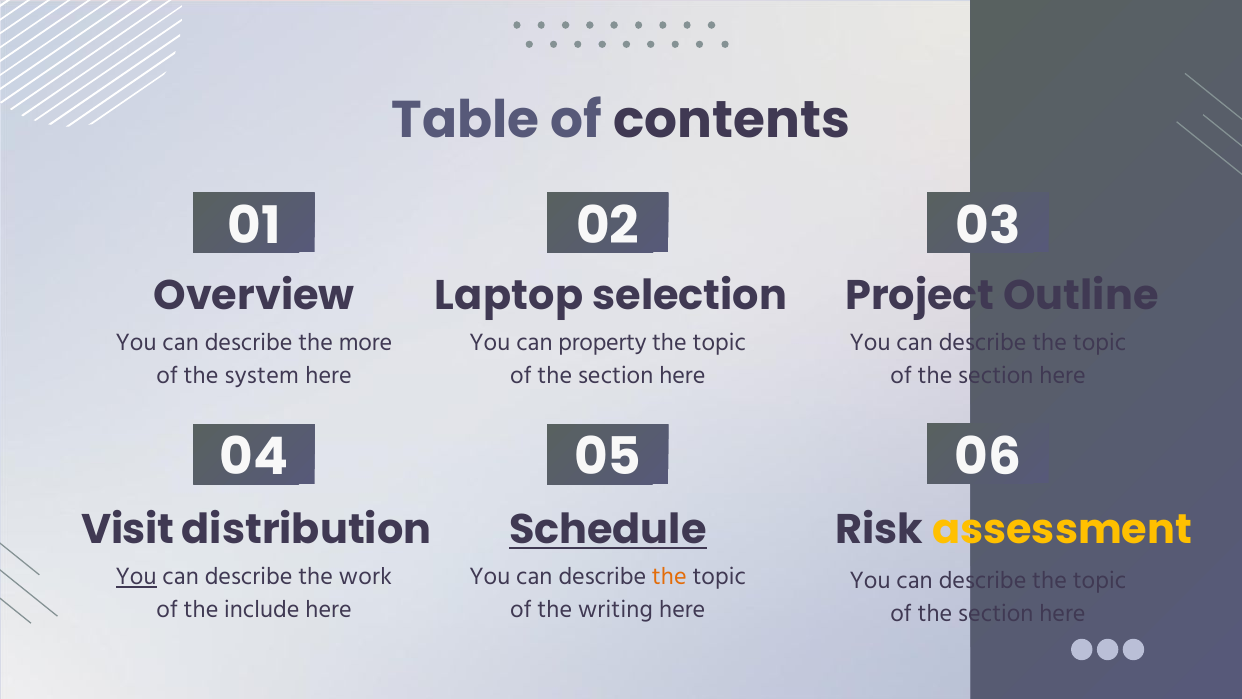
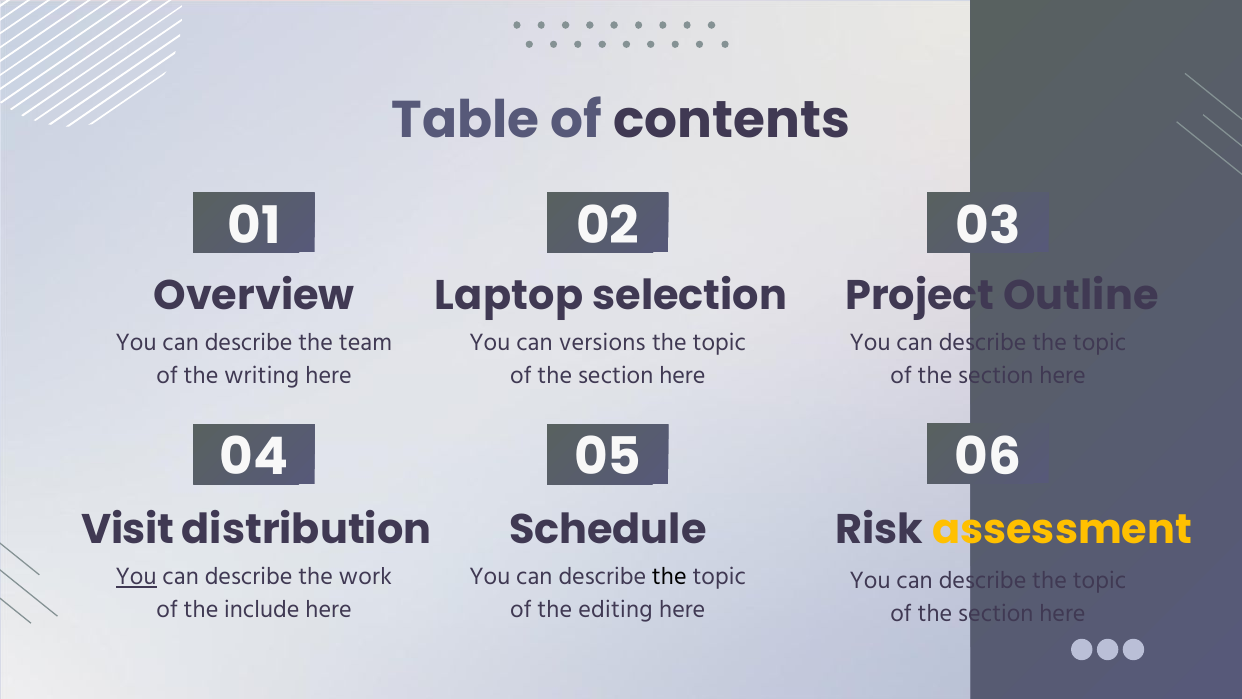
more: more -> team (365, 342)
property: property -> versions (602, 342)
system: system -> writing (262, 376)
Schedule underline: present -> none (608, 530)
the colour: orange -> black (669, 576)
writing: writing -> editing (615, 610)
